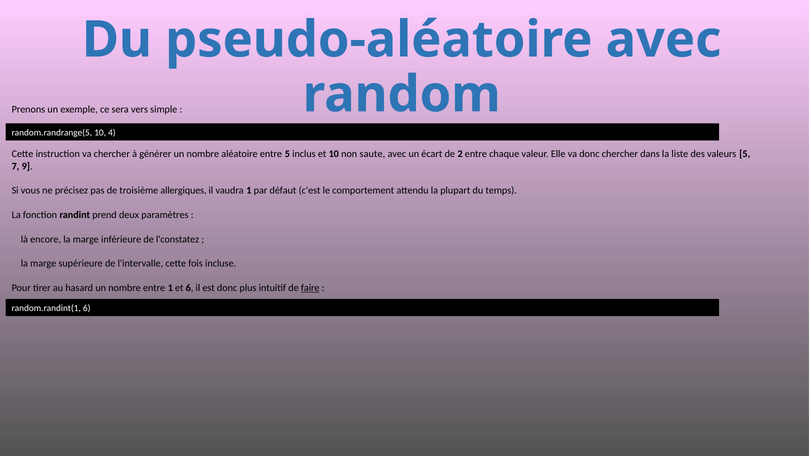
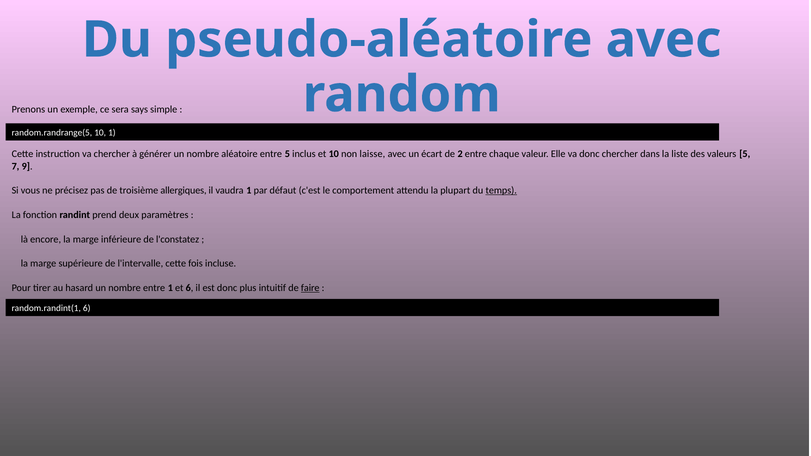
vers: vers -> says (140, 110)
10 4: 4 -> 1 (112, 133)
saute: saute -> laisse (372, 154)
temps underline: none -> present (501, 191)
